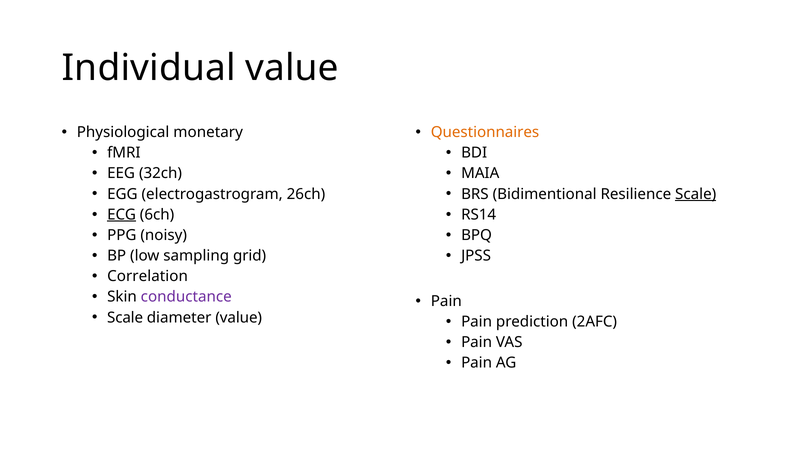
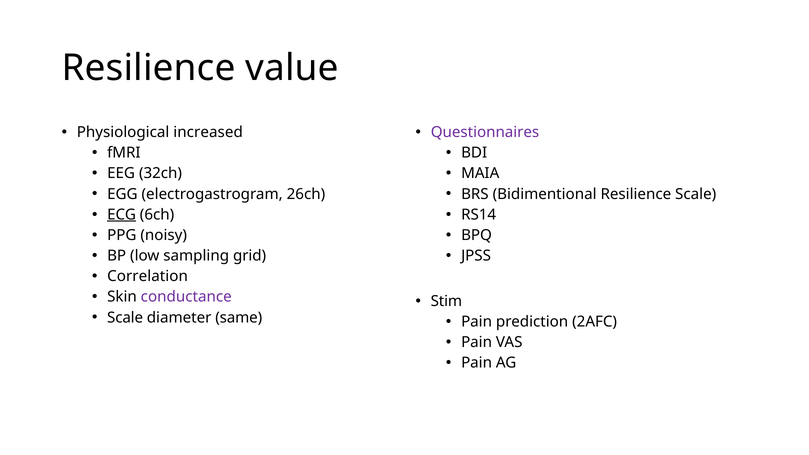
Individual: Individual -> Resilience (149, 68)
monetary: monetary -> increased (208, 132)
Questionnaires colour: orange -> purple (485, 132)
Scale underline: present -> none (696, 194)
Pain: Pain -> Stim (446, 301)
diameter value: value -> same (239, 318)
